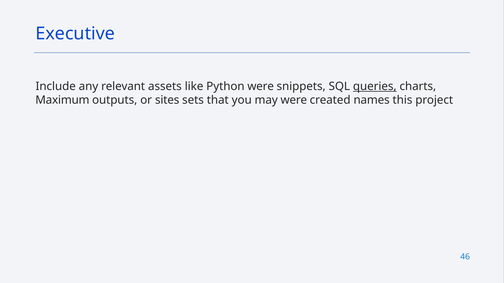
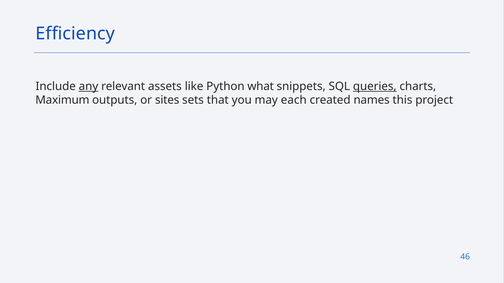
Executive: Executive -> Efficiency (75, 34)
any underline: none -> present (88, 86)
Python were: were -> what (261, 86)
may were: were -> each (294, 100)
